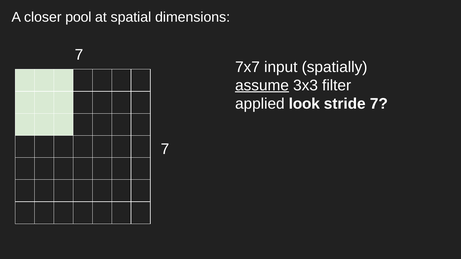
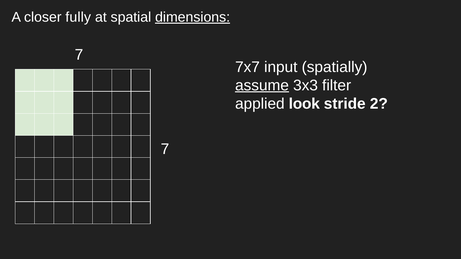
pool: pool -> fully (78, 17)
dimensions underline: none -> present (193, 17)
stride 7: 7 -> 2 (379, 104)
